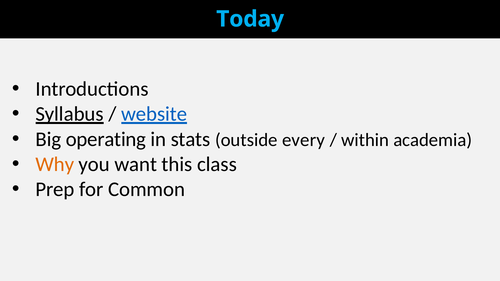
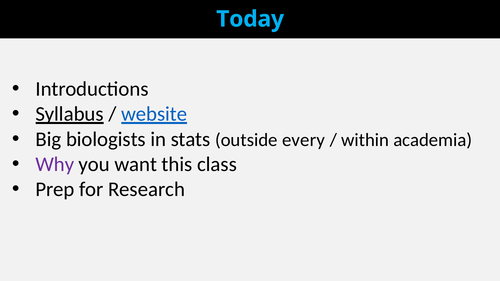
operating: operating -> biologists (106, 139)
Why colour: orange -> purple (55, 164)
Common: Common -> Research (147, 189)
